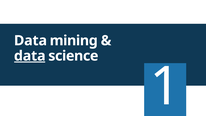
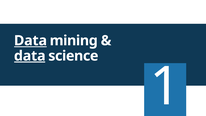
Data underline: none -> present (30, 41)
